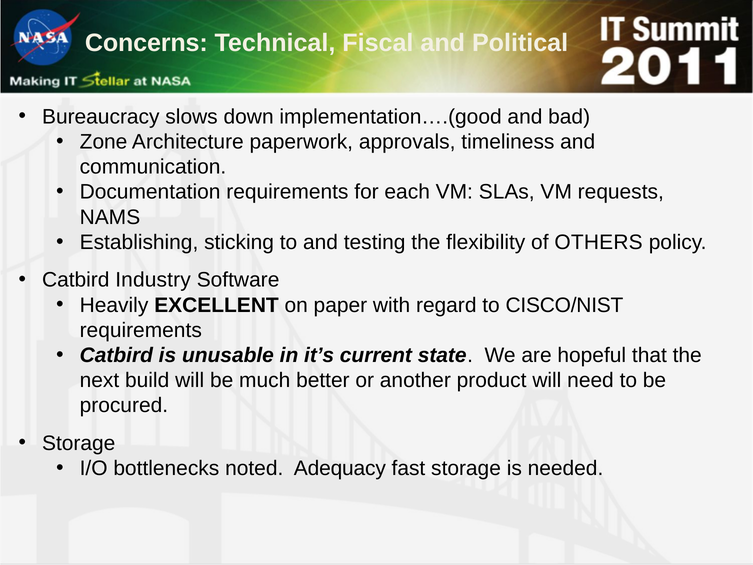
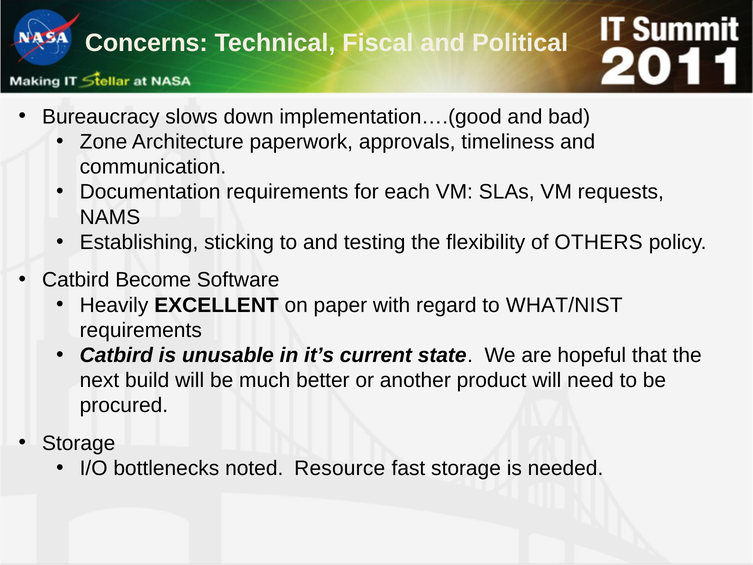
Industry: Industry -> Become (153, 280)
CISCO/NIST: CISCO/NIST -> WHAT/NIST (564, 305)
Adequacy: Adequacy -> Resource (340, 468)
